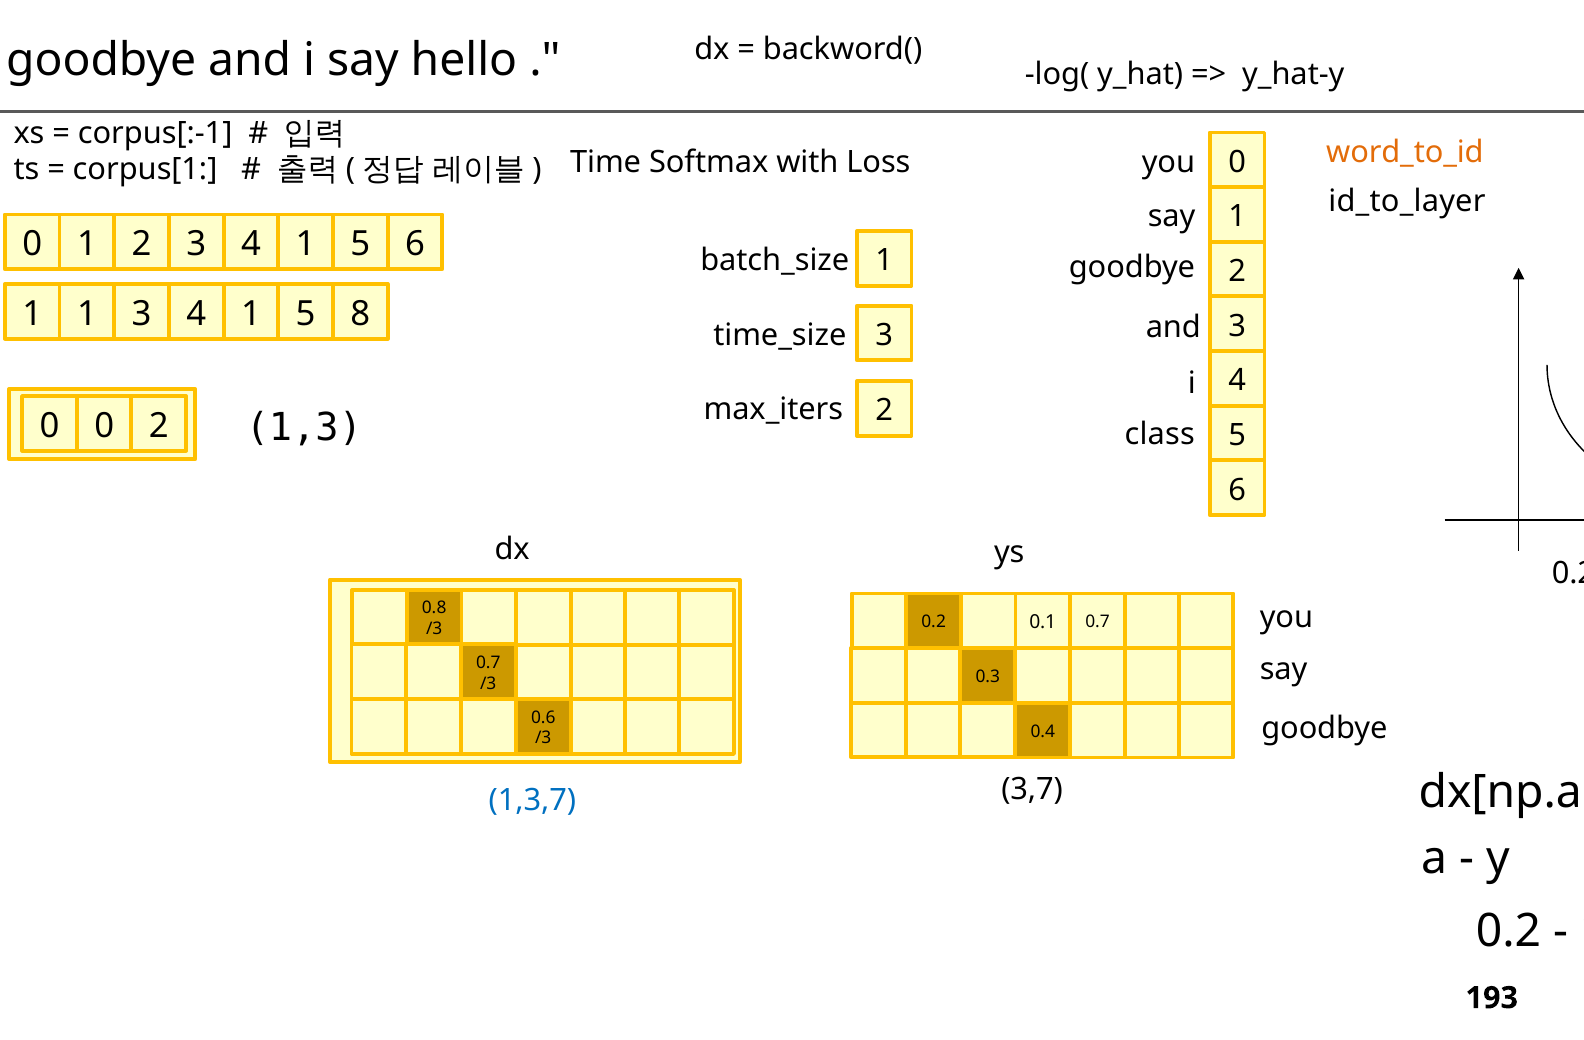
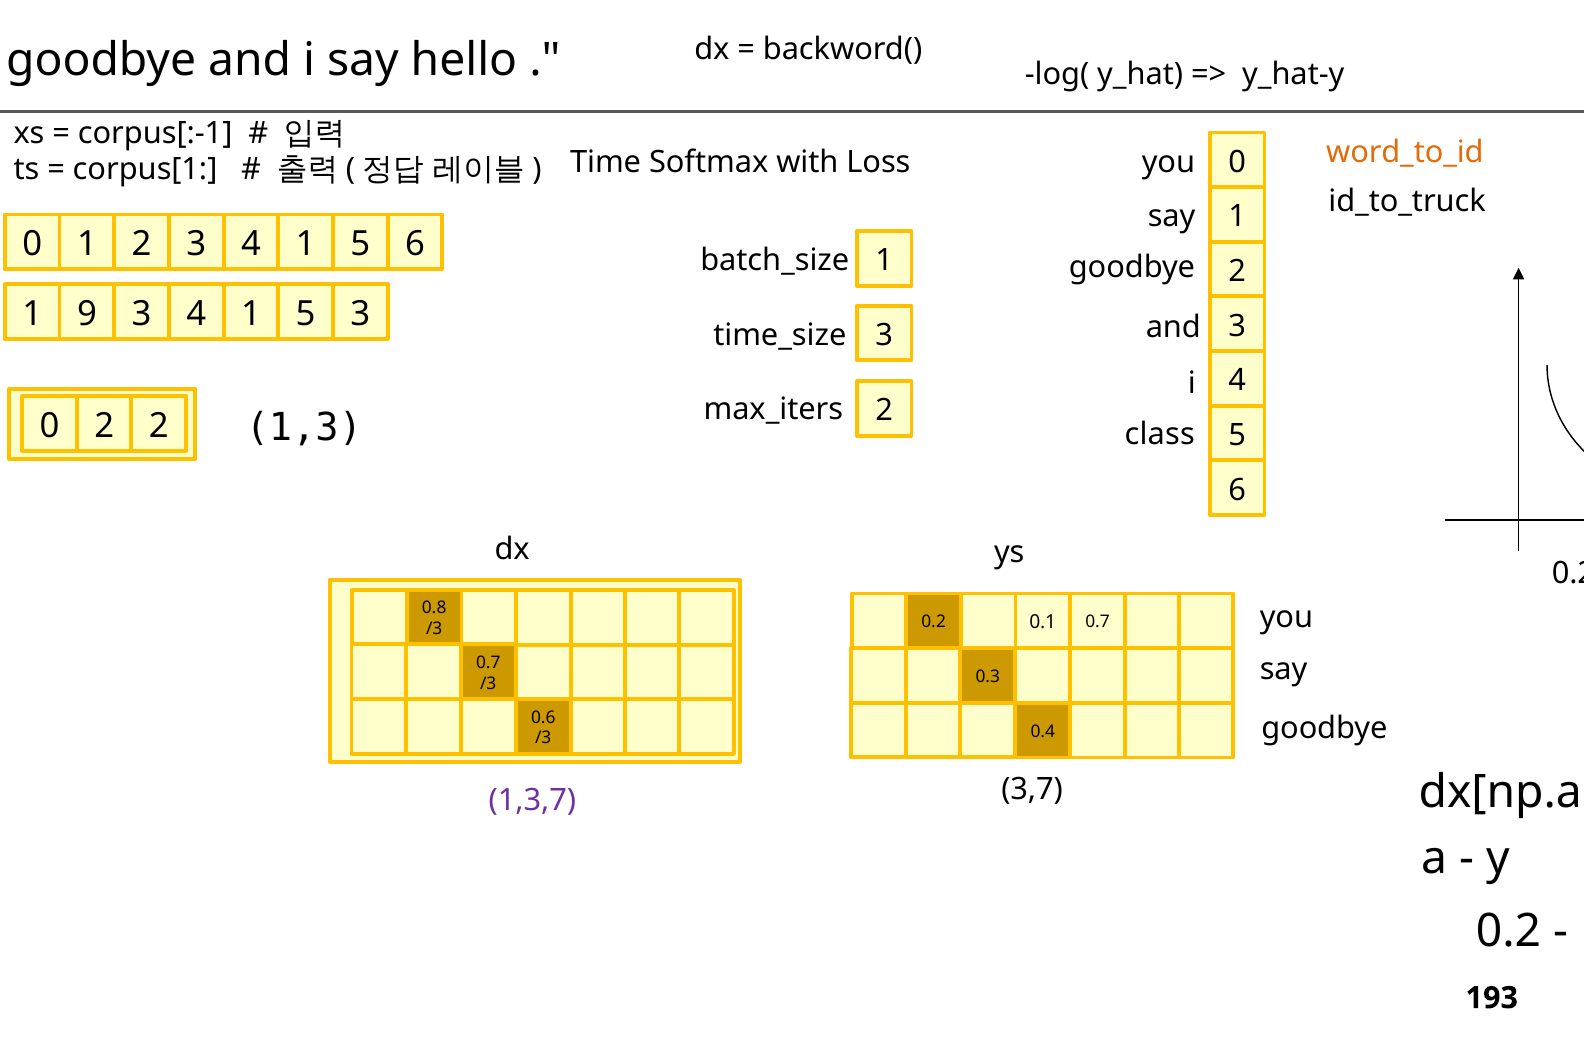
id_to_layer: id_to_layer -> id_to_truck (1407, 201)
1 1: 1 -> 9 (87, 314)
5 8: 8 -> 3 (360, 314)
0 0: 0 -> 2 (104, 426)
1,3,7 colour: blue -> purple (532, 800)
